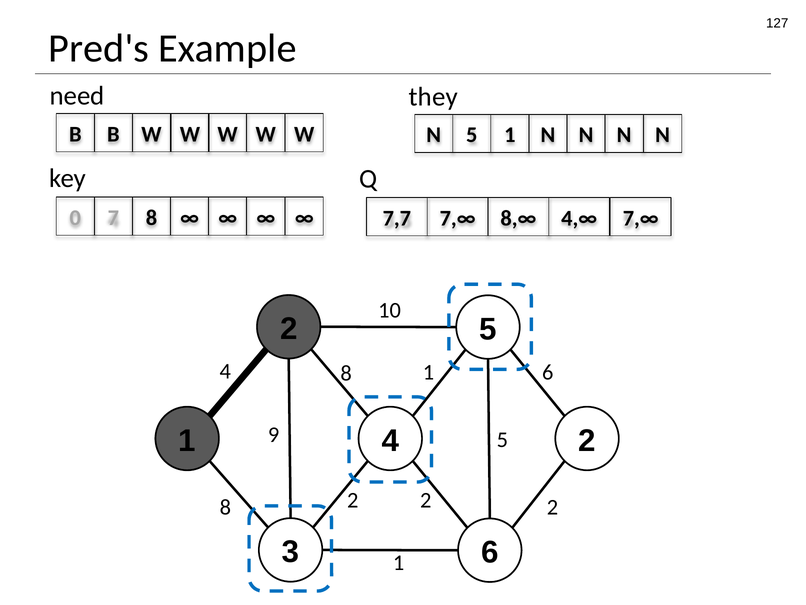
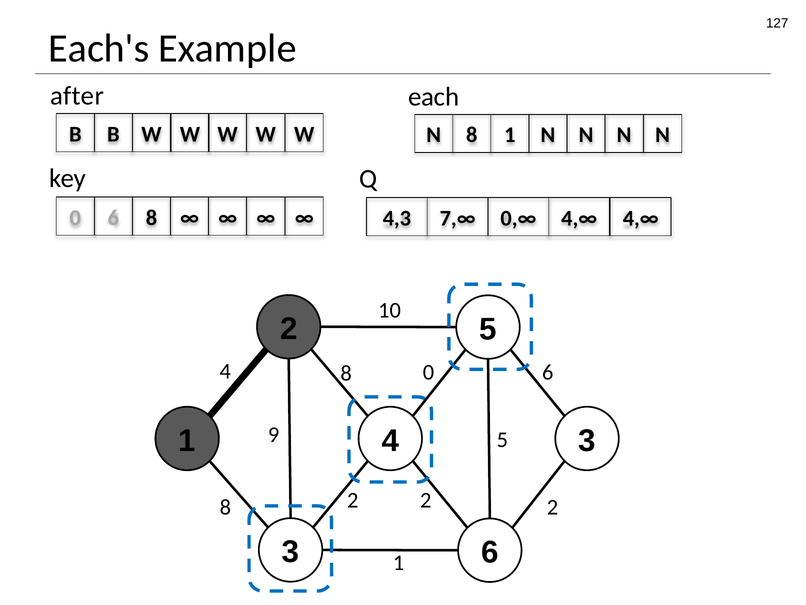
Pred's: Pred's -> Each's (99, 48)
need: need -> after (77, 96)
they: they -> each (434, 97)
N 5: 5 -> 8 (472, 135)
0 7: 7 -> 6 (113, 218)
7,7: 7,7 -> 4,3 (397, 218)
8,∞: 8,∞ -> 0,∞ (518, 218)
4,∞ 7,∞: 7,∞ -> 4,∞ (641, 218)
1: 1 -> 0 (429, 372)
4 2: 2 -> 3 (587, 440)
